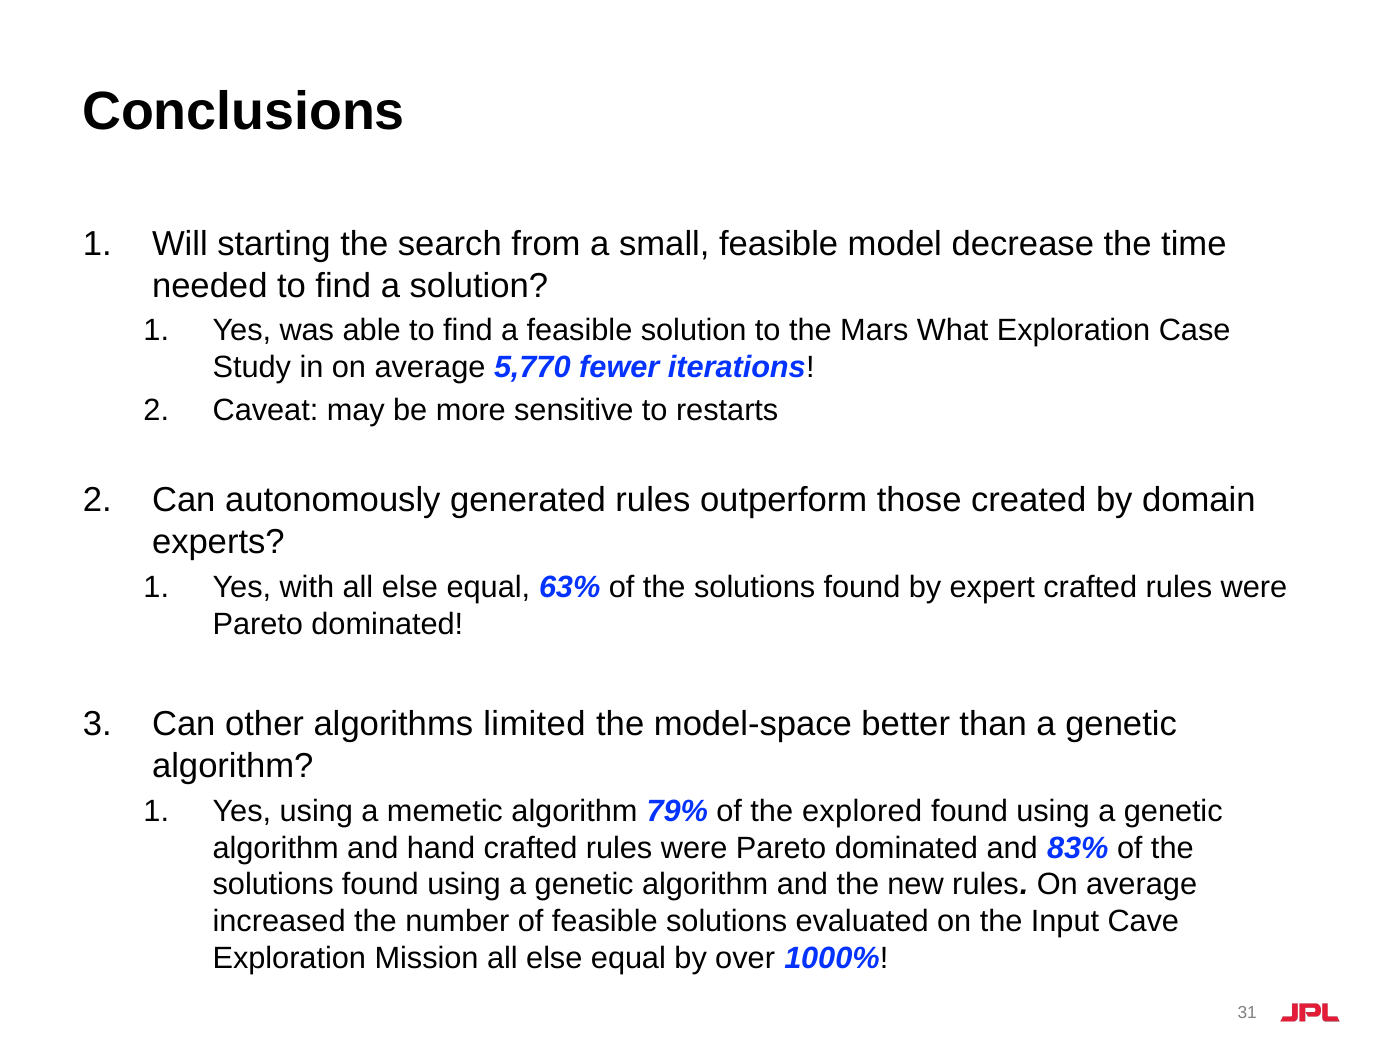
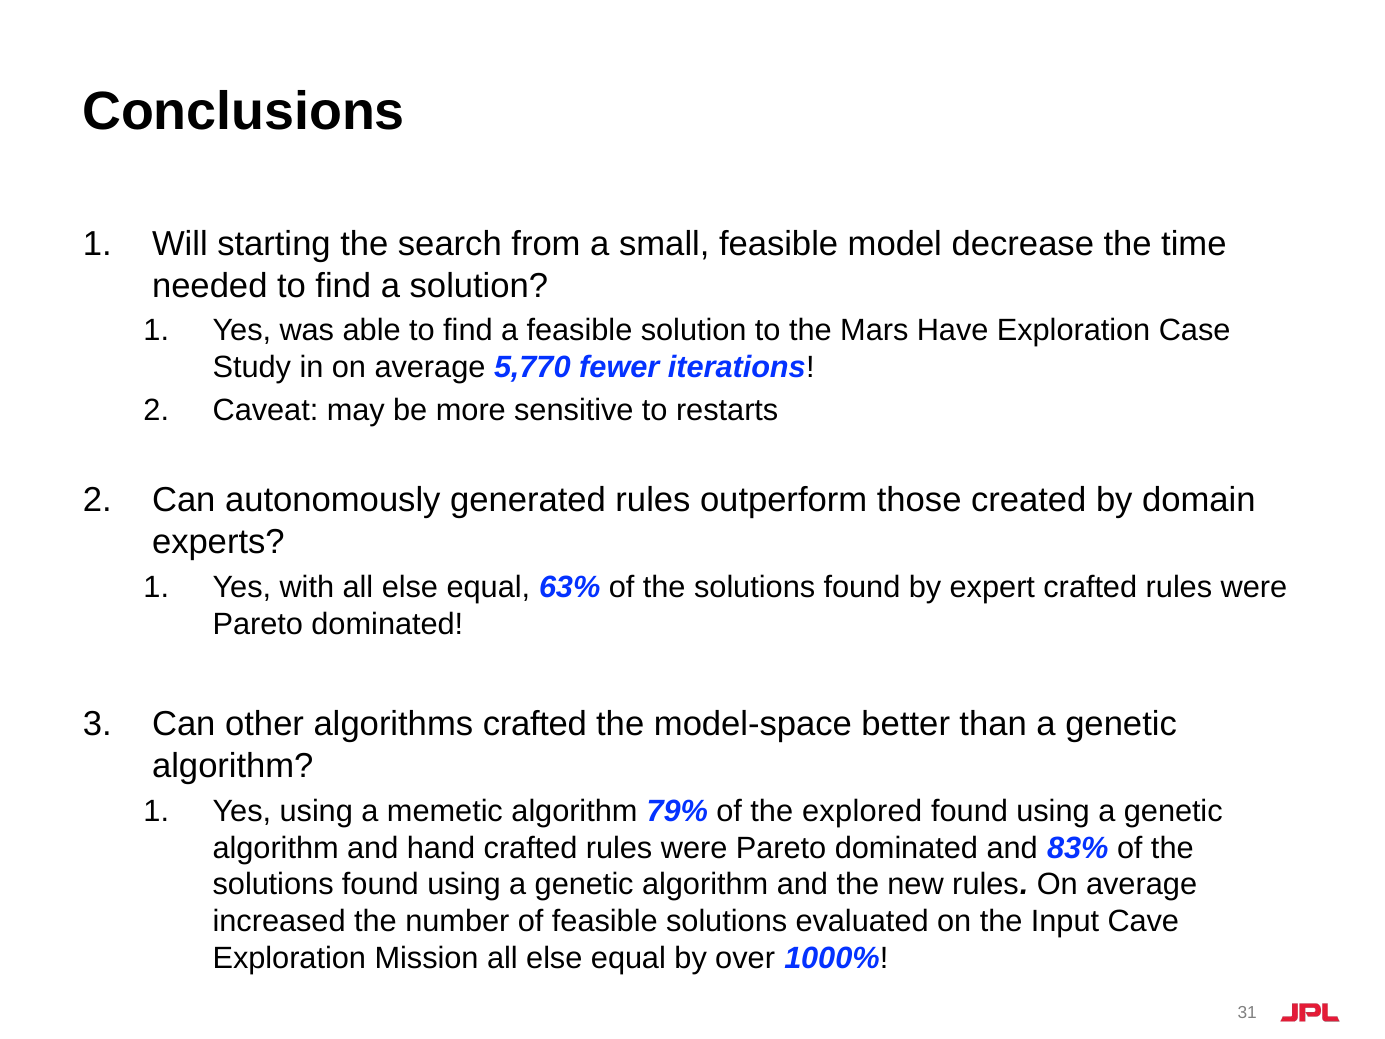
What: What -> Have (953, 331)
algorithms limited: limited -> crafted (535, 724)
